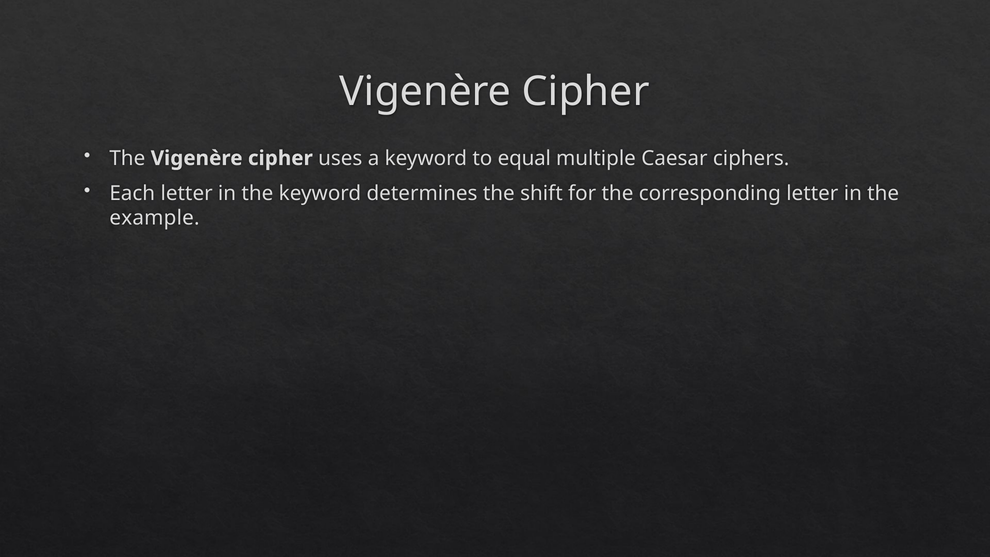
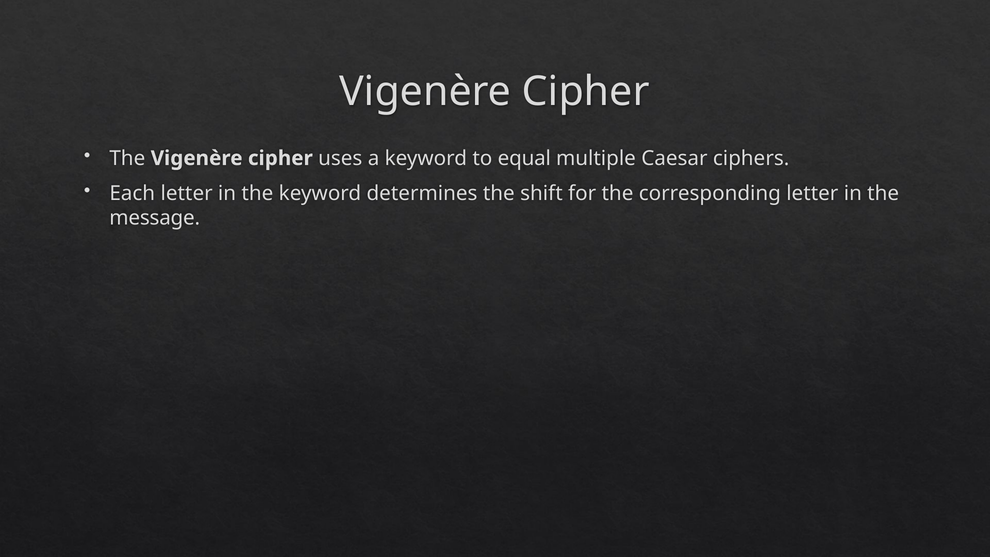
example: example -> message (155, 218)
